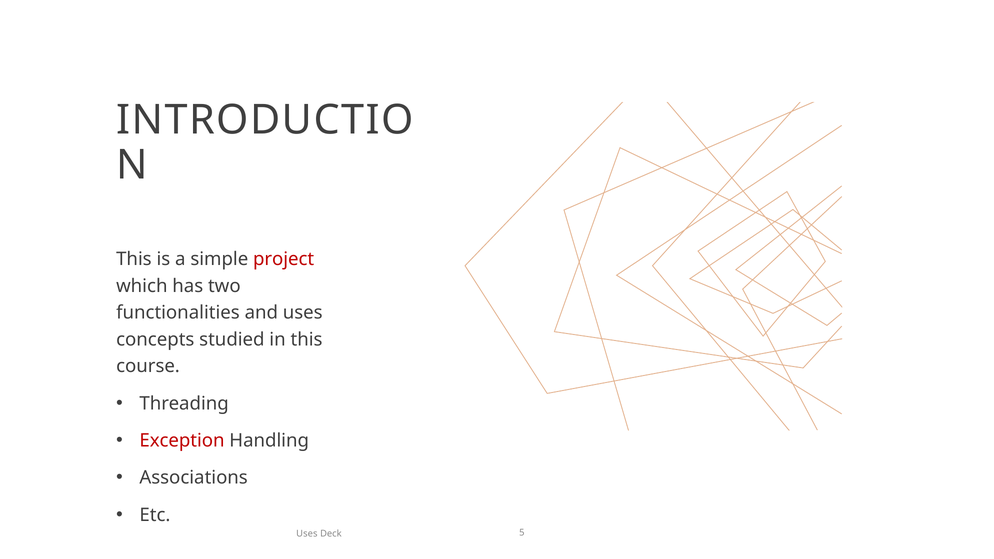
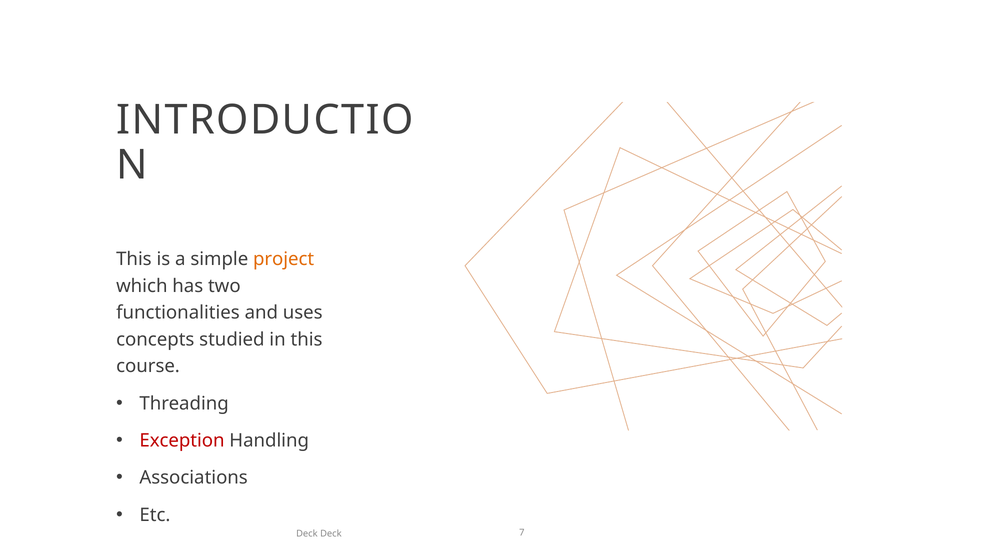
project colour: red -> orange (284, 259)
Uses: Uses -> Deck (307, 534)
5: 5 -> 7 (522, 533)
